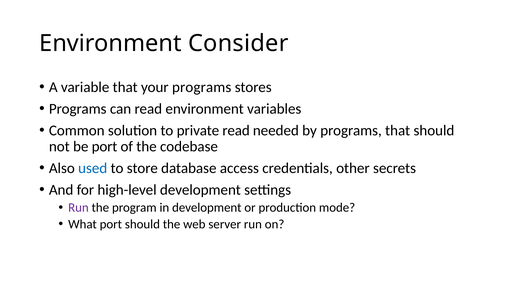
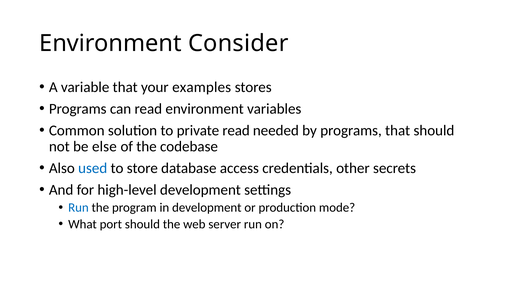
your programs: programs -> examples (202, 87)
be port: port -> else (104, 146)
Run colour: purple -> blue (78, 207)
